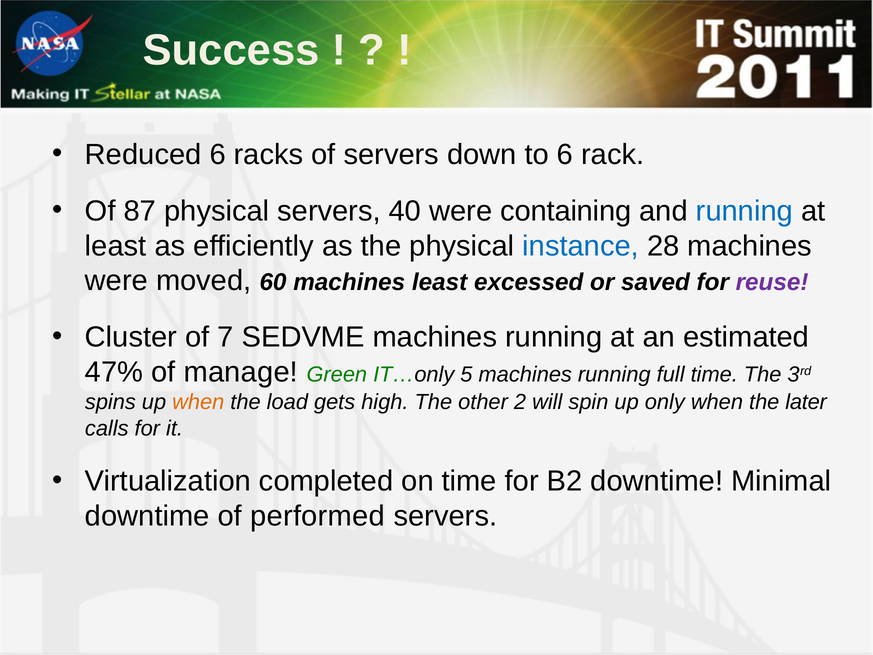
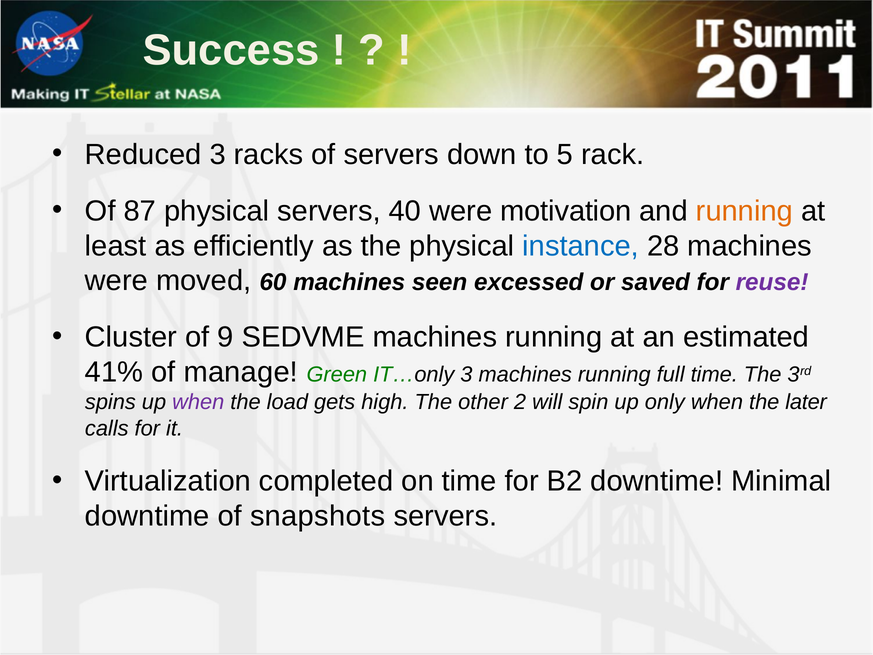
Reduced 6: 6 -> 3 (218, 154)
to 6: 6 -> 5 (565, 154)
containing: containing -> motivation (566, 211)
running colour: blue -> orange (744, 211)
machines least: least -> seen (440, 282)
7: 7 -> 9 (226, 337)
47%: 47% -> 41% (114, 372)
IT…only 5: 5 -> 3 (466, 374)
when colour: orange -> purple (198, 402)
performed: performed -> snapshots (318, 516)
